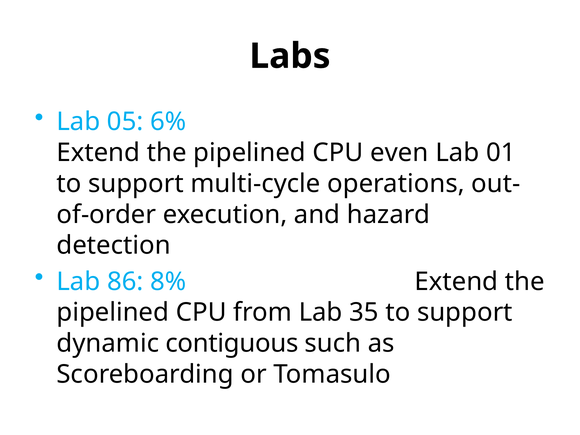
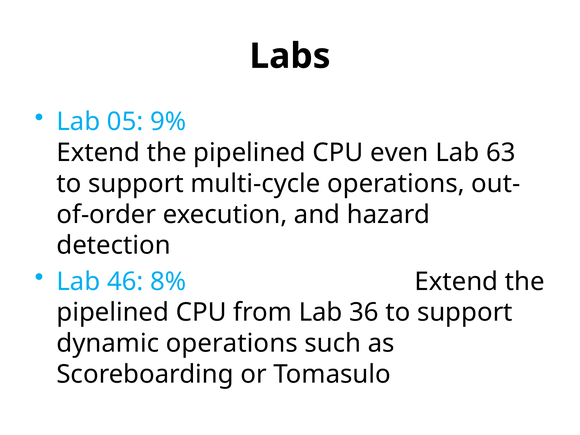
6%: 6% -> 9% (168, 122)
01: 01 -> 63 (501, 153)
86: 86 -> 46 (125, 282)
35: 35 -> 36 (364, 312)
dynamic contiguous: contiguous -> operations (232, 343)
